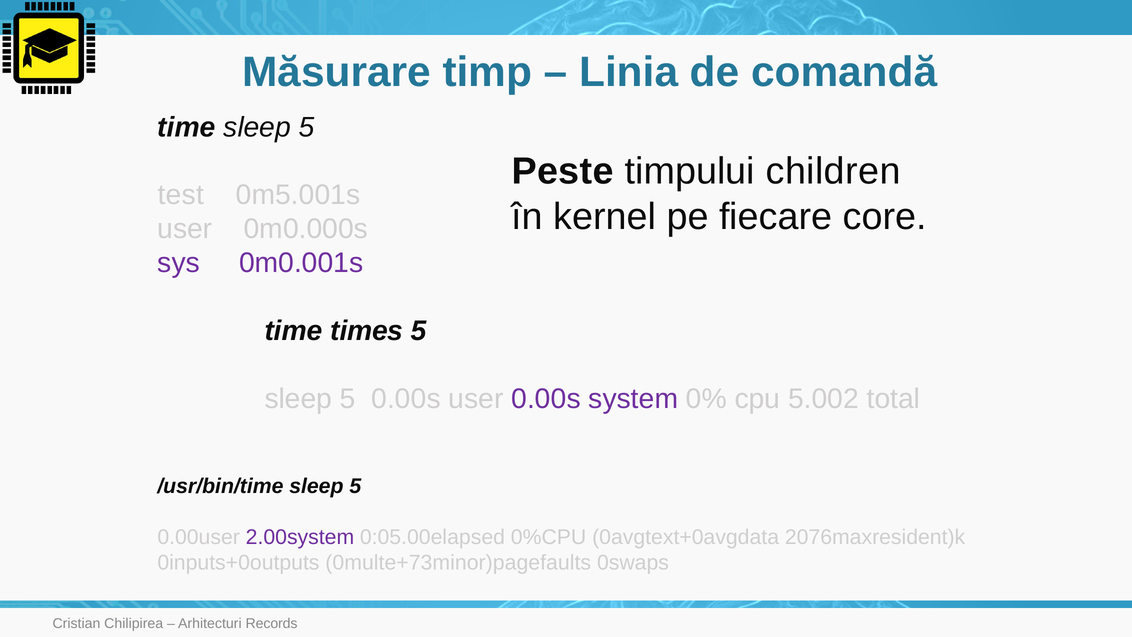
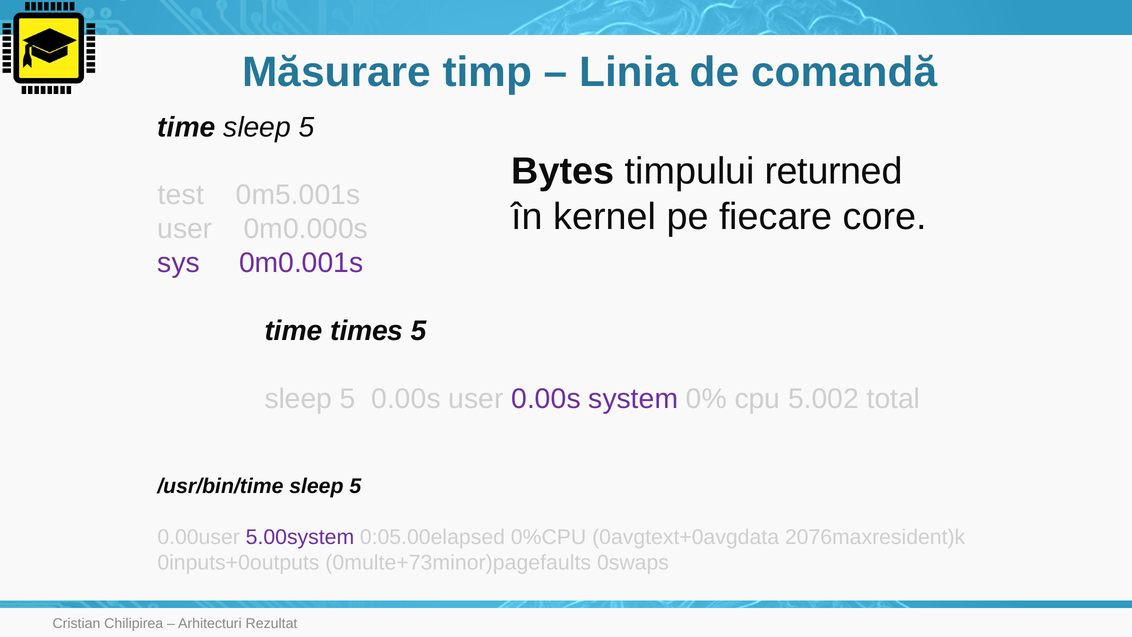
Peste: Peste -> Bytes (563, 171)
children: children -> returned (834, 171)
2.00system: 2.00system -> 5.00system (300, 537)
Records: Records -> Rezultat (271, 623)
